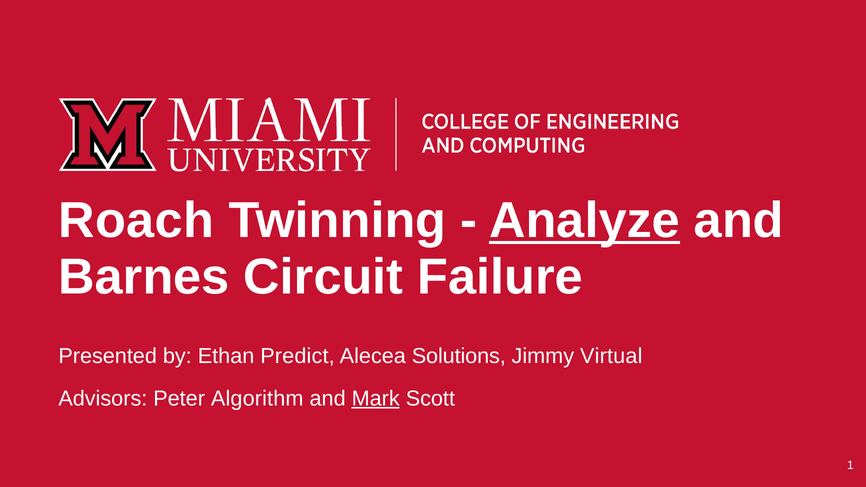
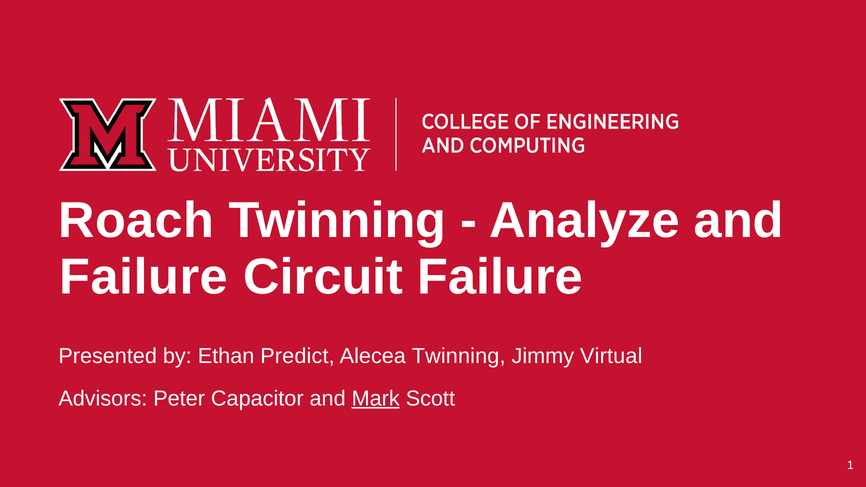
Analyze underline: present -> none (585, 221)
Barnes: Barnes -> Failure (144, 277)
Alecea Solutions: Solutions -> Twinning (459, 356)
Algorithm: Algorithm -> Capacitor (257, 399)
